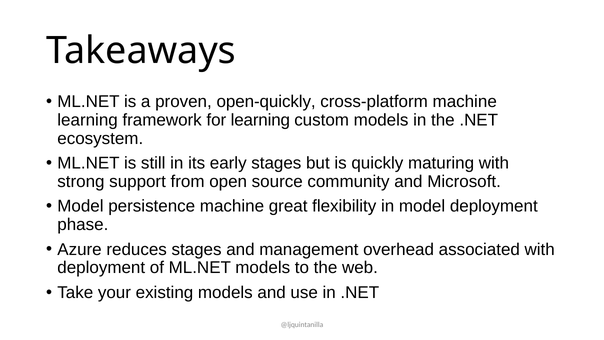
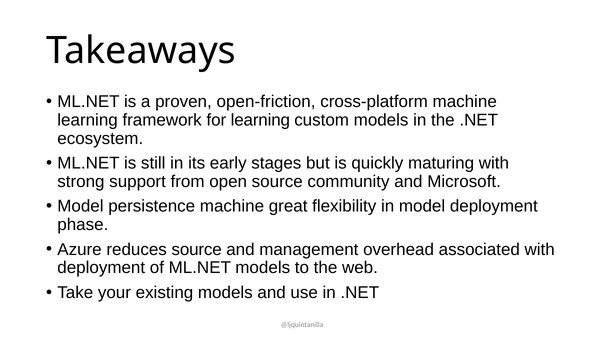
open-quickly: open-quickly -> open-friction (266, 102)
reduces stages: stages -> source (197, 249)
